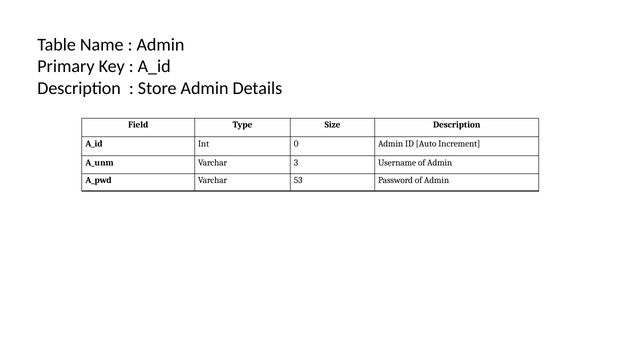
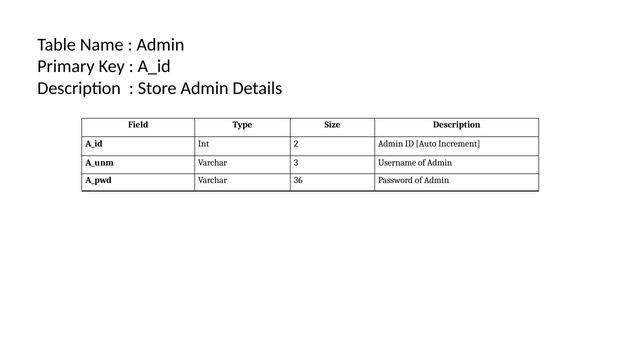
0: 0 -> 2 (296, 144)
53: 53 -> 36 (298, 180)
